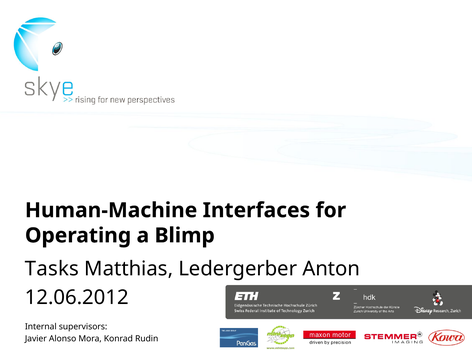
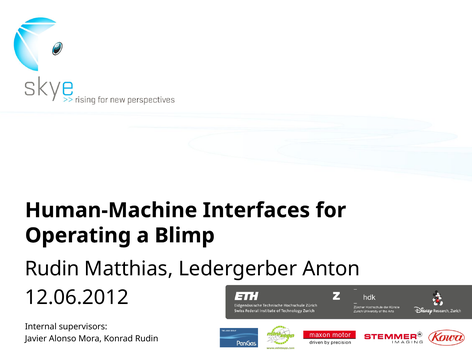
Tasks: Tasks -> Rudin (52, 269)
